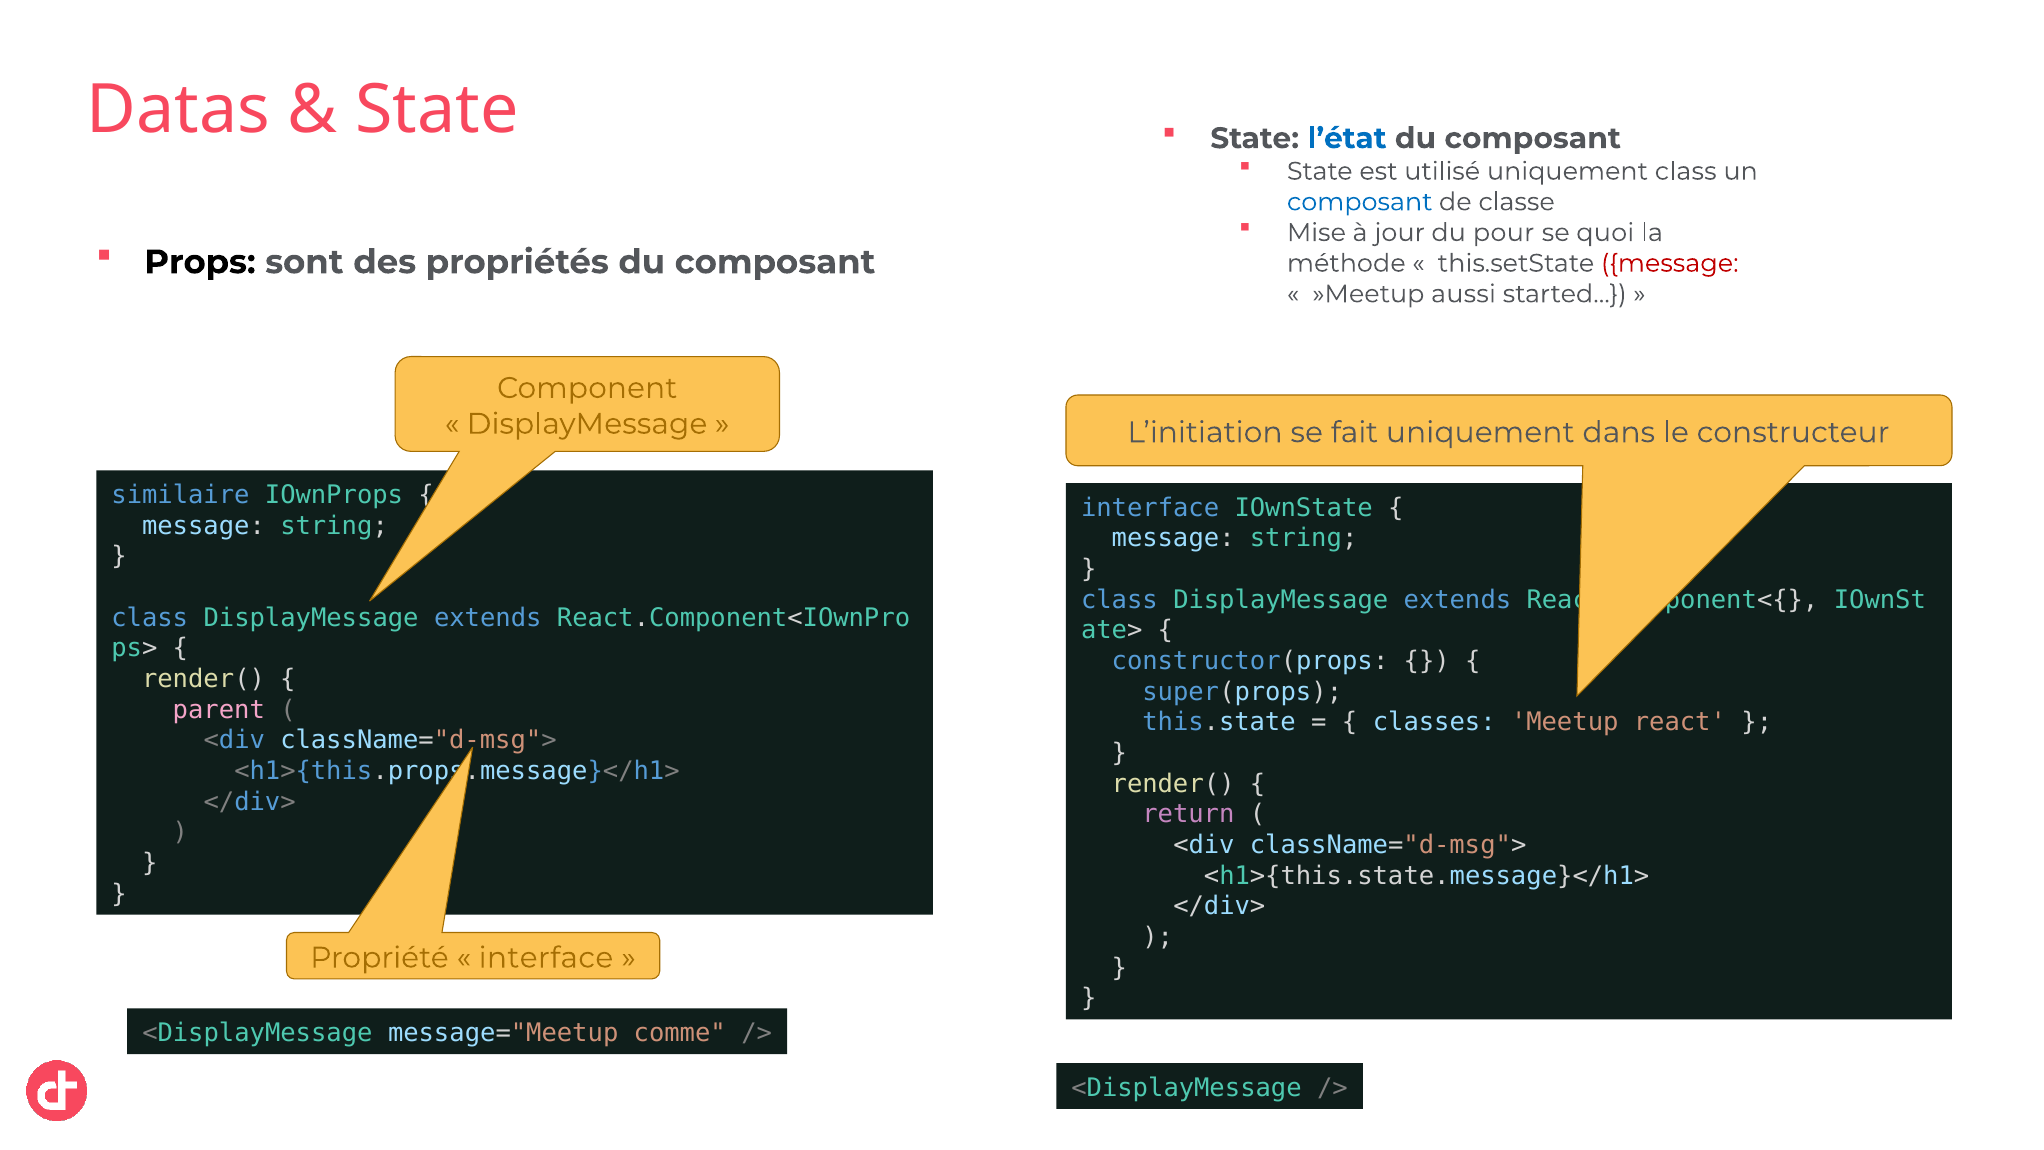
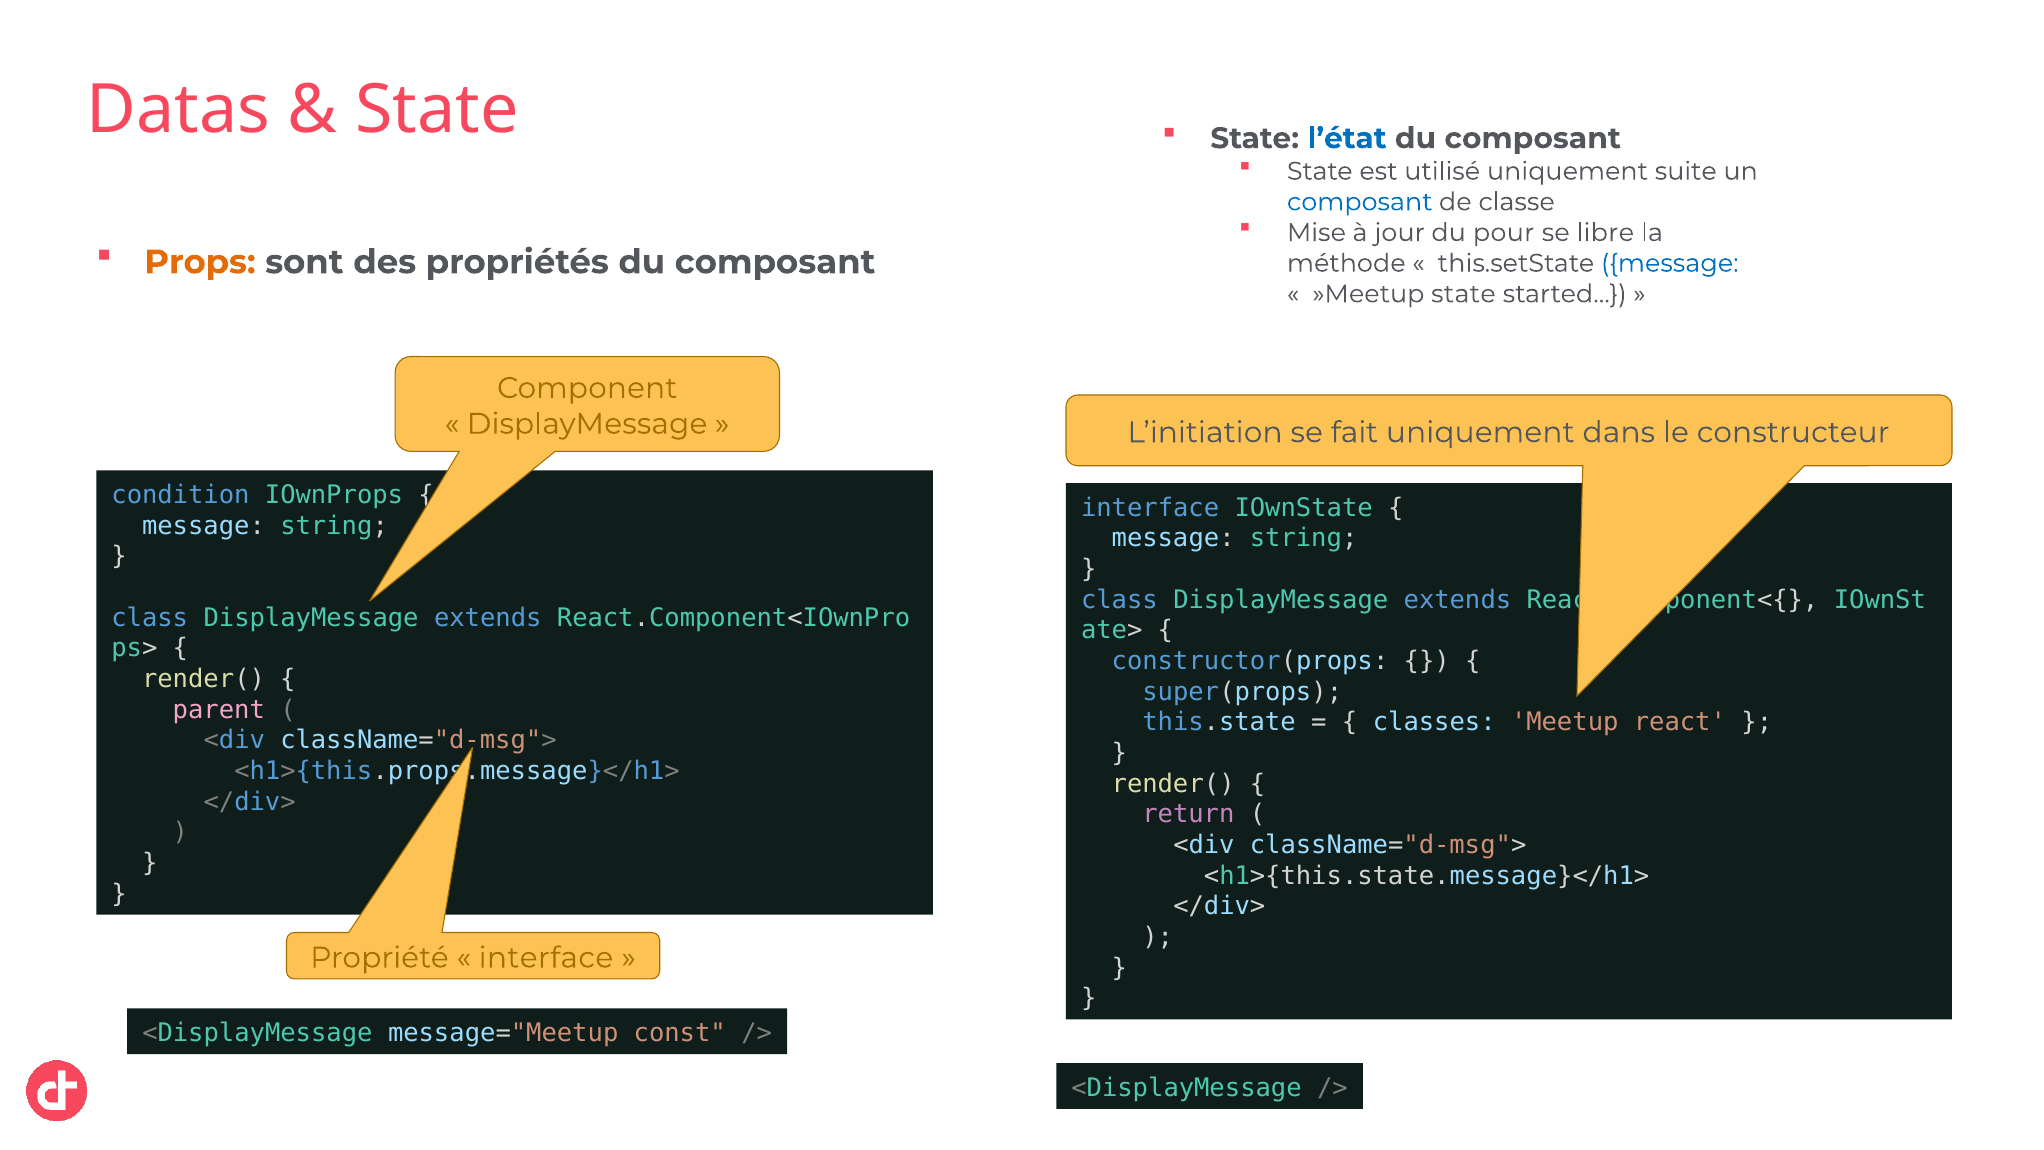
uniquement class: class -> suite (1686, 171)
quoi: quoi -> libre (1605, 233)
Props colour: black -> orange (200, 262)
message colour: red -> blue (1670, 263)
»Meetup aussi: aussi -> state (1463, 294)
similaire: similaire -> condition (180, 495)
comme: comme -> const (680, 1033)
